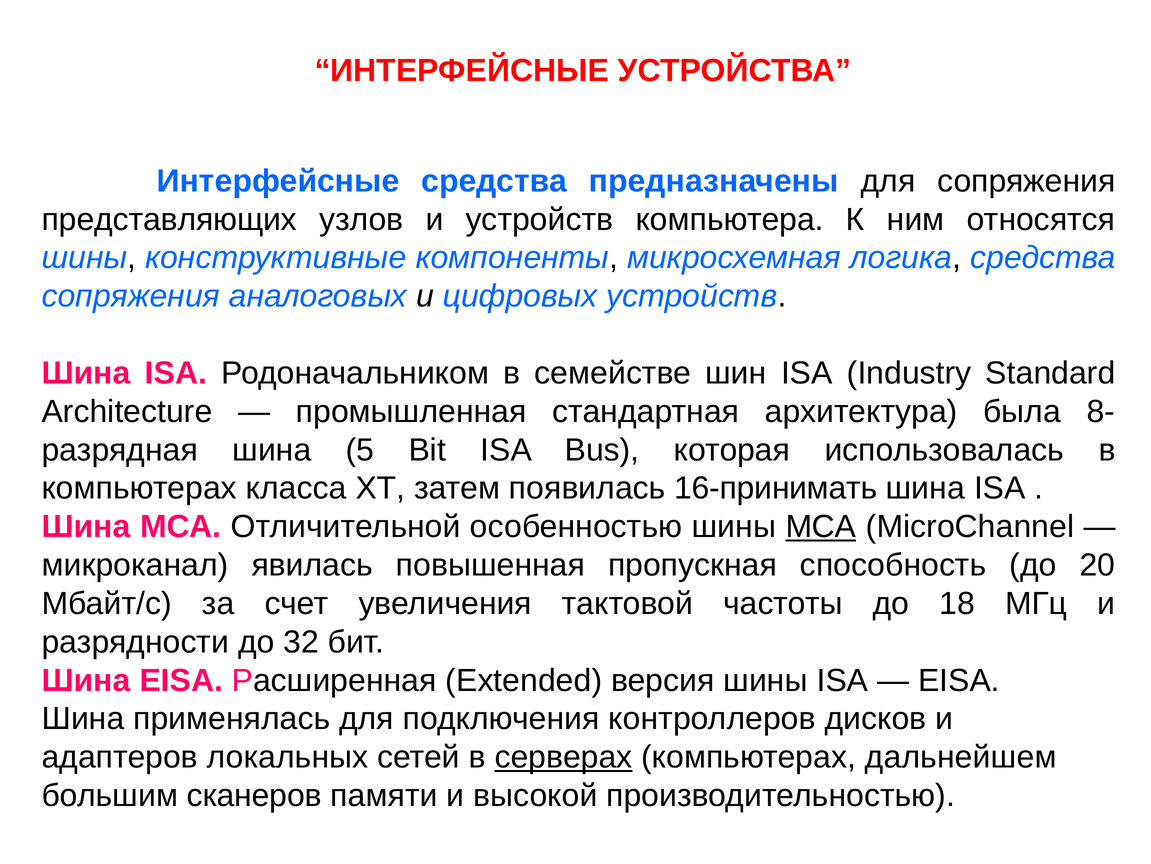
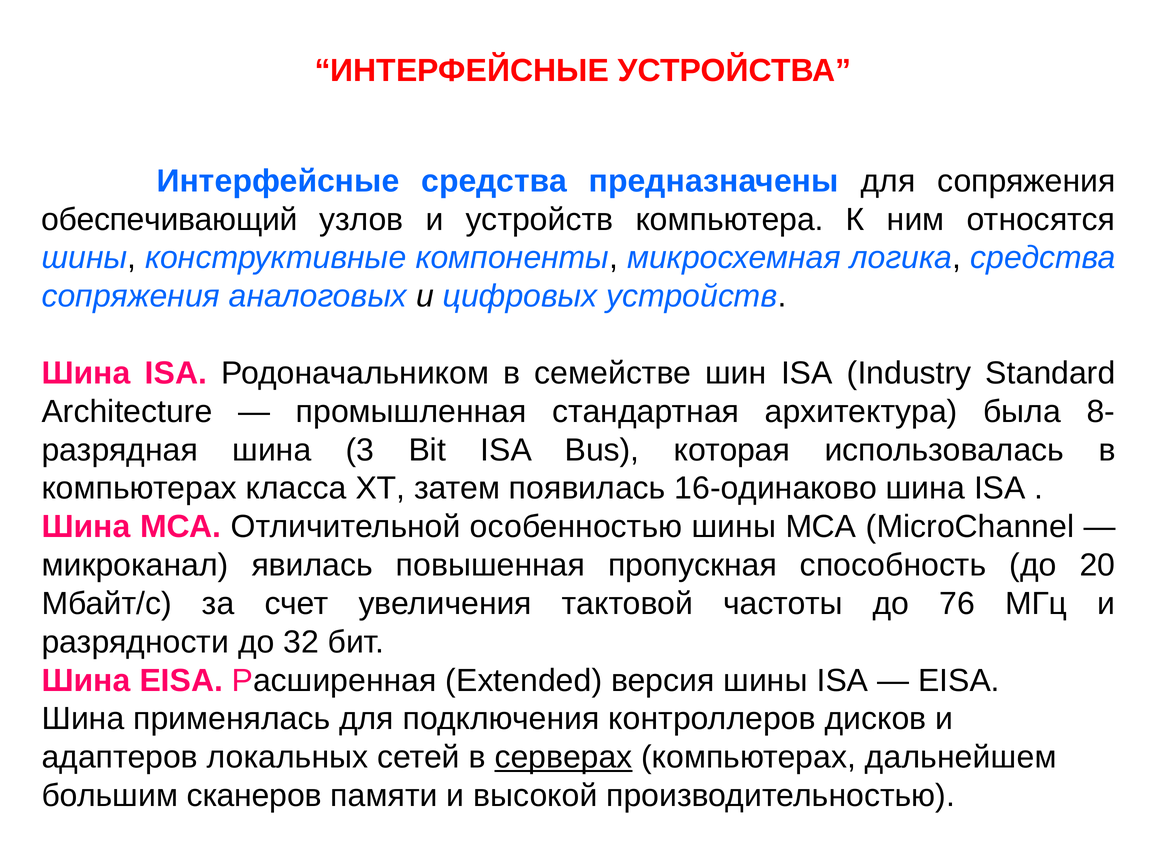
представляющих: представляющих -> обеспечивающий (169, 219)
5: 5 -> 3 (360, 450)
16-принимать: 16-принимать -> 16-одинаково (776, 488)
МСА underline: present -> none (821, 526)
18: 18 -> 76 (957, 603)
